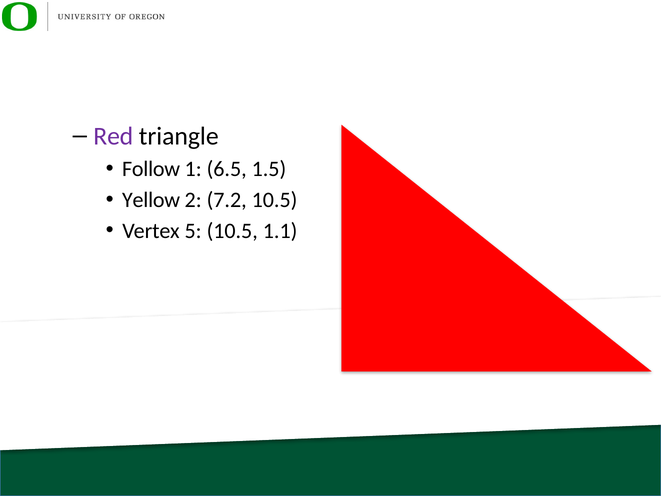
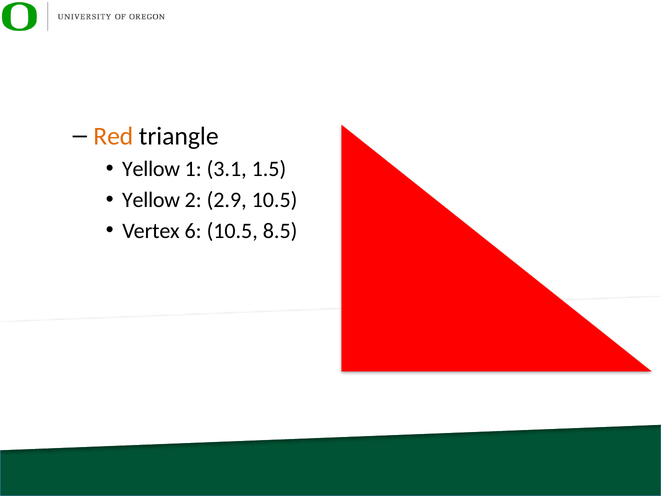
Red colour: purple -> orange (113, 136)
Follow: Follow -> Yellow (151, 169)
6.5: 6.5 -> 3.1 (227, 169)
7.2: 7.2 -> 2.9 (227, 200)
5: 5 -> 6 (193, 231)
1.1: 1.1 -> 8.5 (280, 231)
